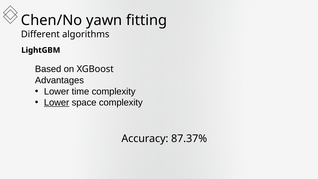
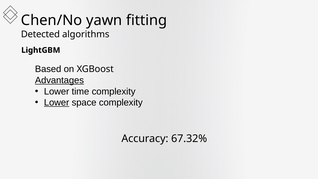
Different: Different -> Detected (40, 34)
Advantages underline: none -> present (59, 80)
87.37%: 87.37% -> 67.32% (189, 138)
